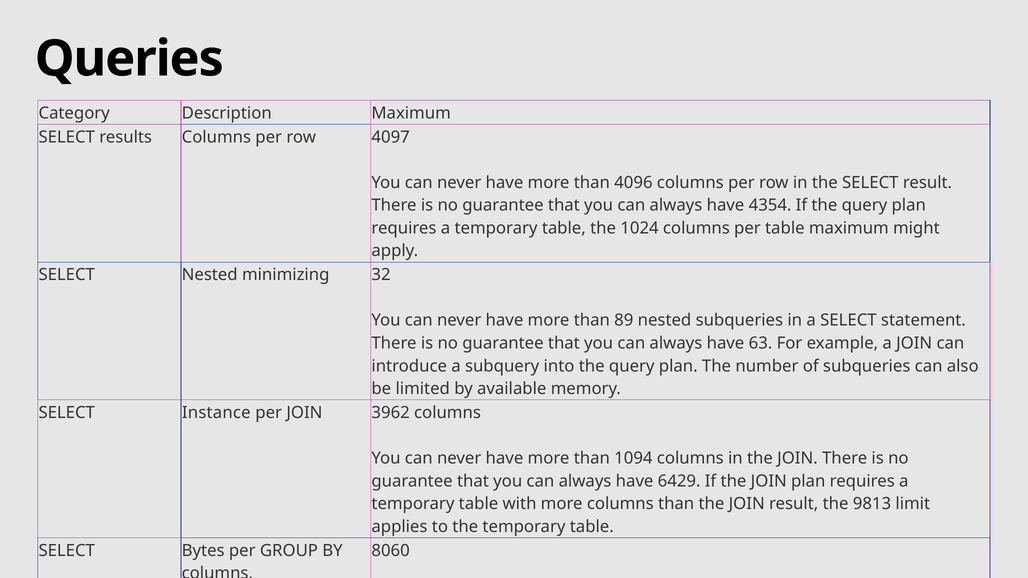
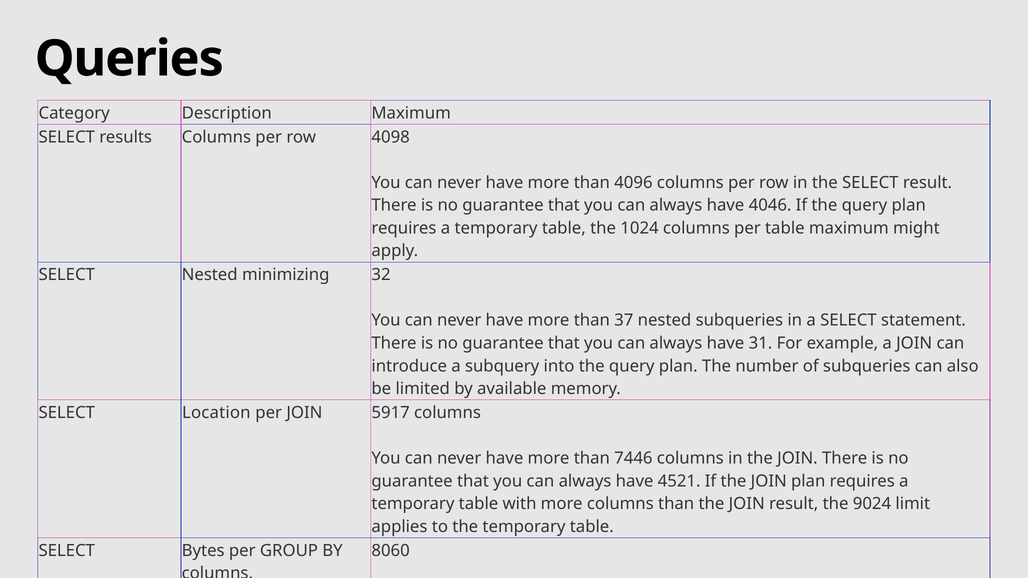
4097: 4097 -> 4098 (391, 137)
4354: 4354 -> 4046 (770, 205)
89: 89 -> 37 (624, 320)
63: 63 -> 31 (761, 343)
Instance: Instance -> Location (216, 413)
3962: 3962 -> 5917 (391, 413)
1094: 1094 -> 7446 (633, 458)
6429: 6429 -> 4521 (679, 481)
9813: 9813 -> 9024 (872, 504)
